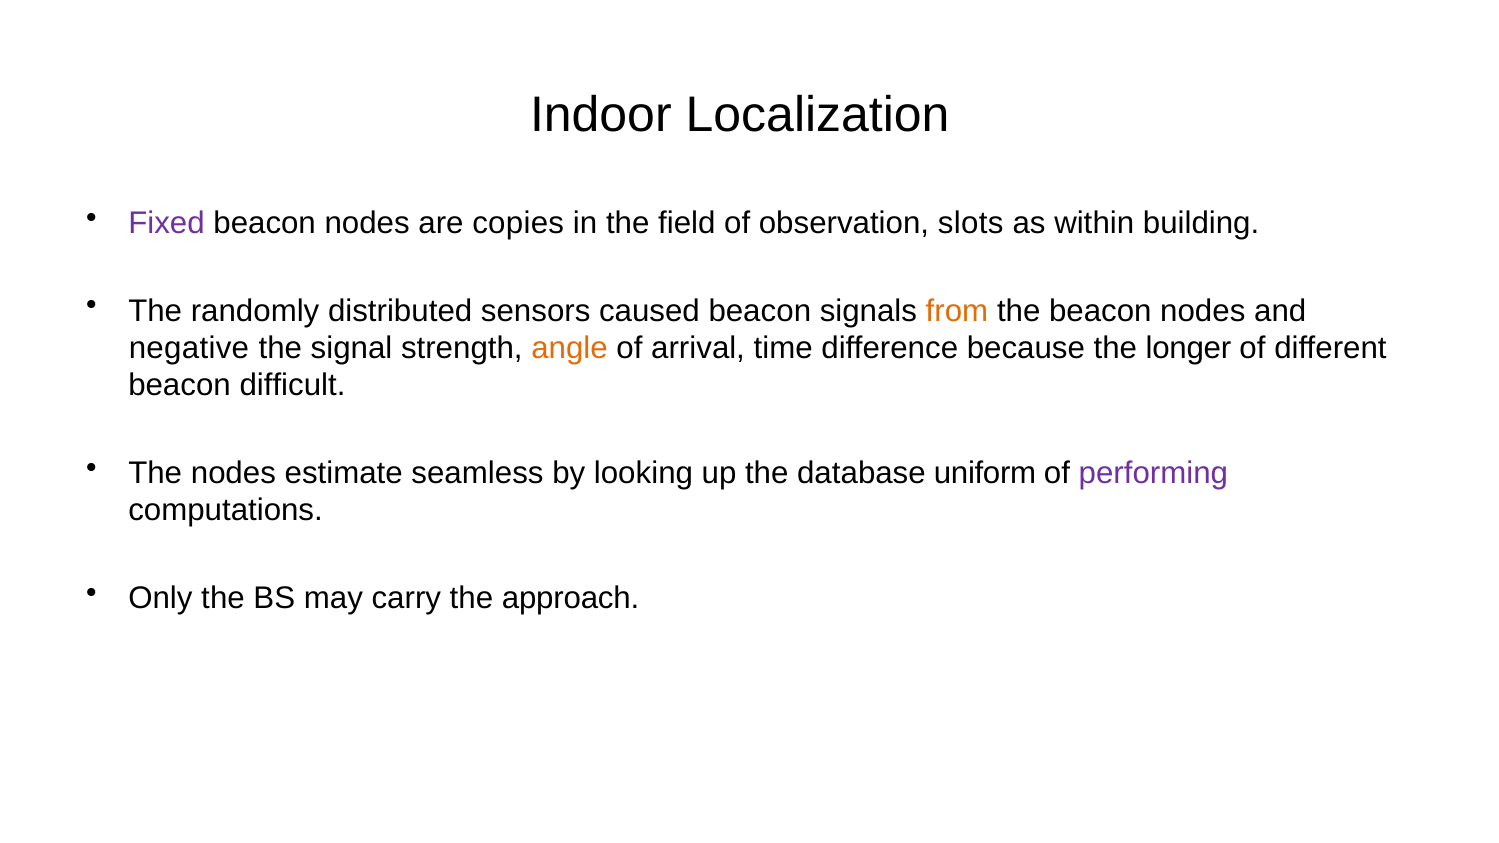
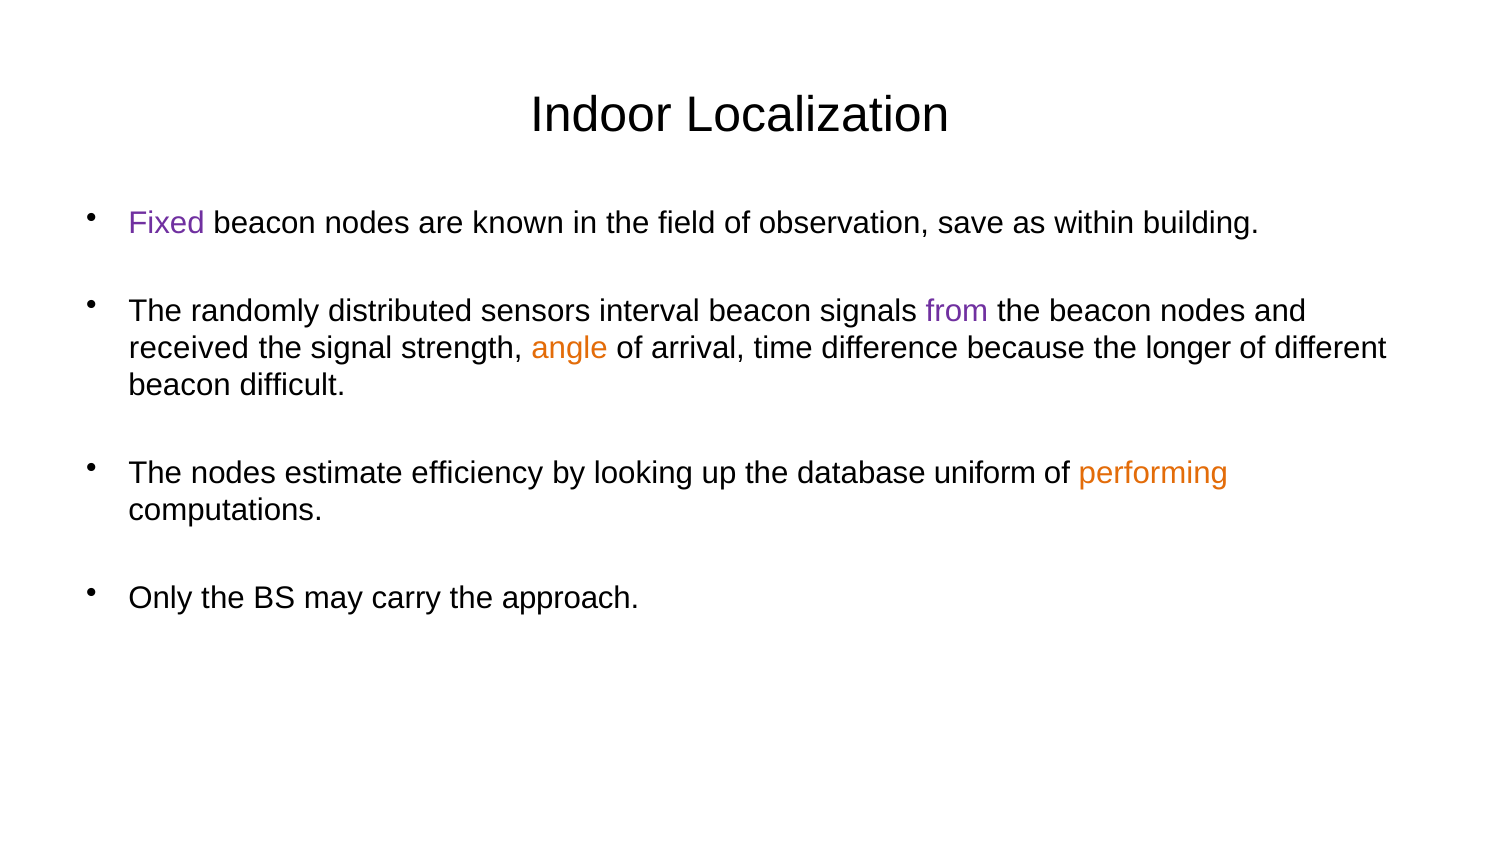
copies: copies -> known (518, 223)
slots: slots -> save (971, 223)
caused: caused -> interval (649, 311)
from colour: orange -> purple (957, 311)
negative: negative -> received (189, 348)
seamless: seamless -> efficiency (477, 473)
performing colour: purple -> orange (1153, 473)
